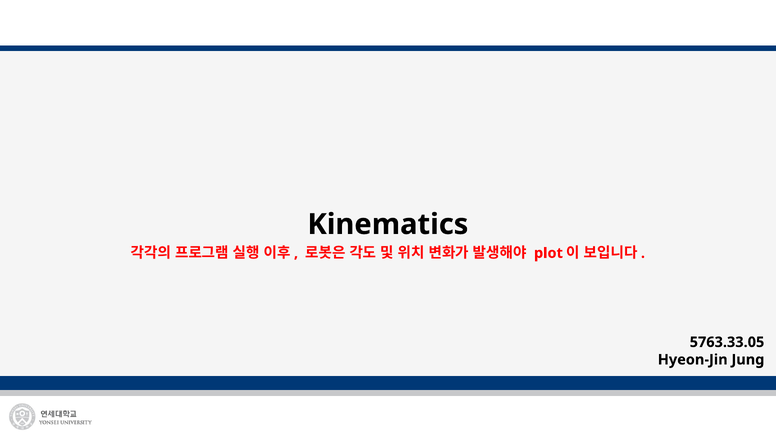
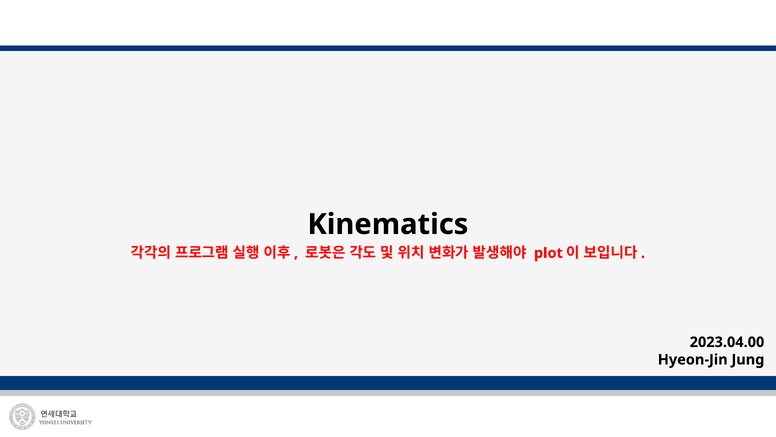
5763.33.05: 5763.33.05 -> 2023.04.00 (727, 342)
